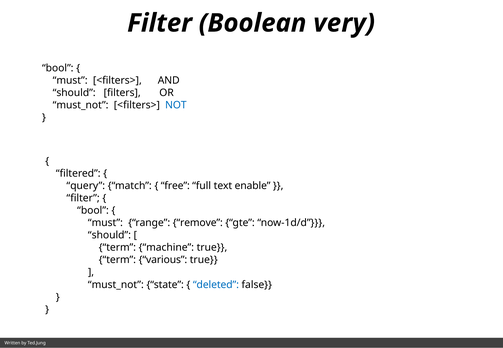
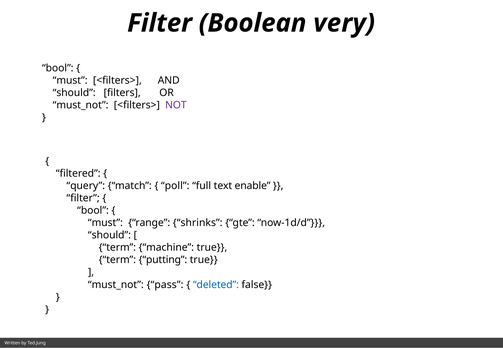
NOT colour: blue -> purple (176, 105)
free: free -> poll (175, 186)
remove: remove -> shrinks (198, 223)
various: various -> putting (163, 260)
state: state -> pass (165, 285)
